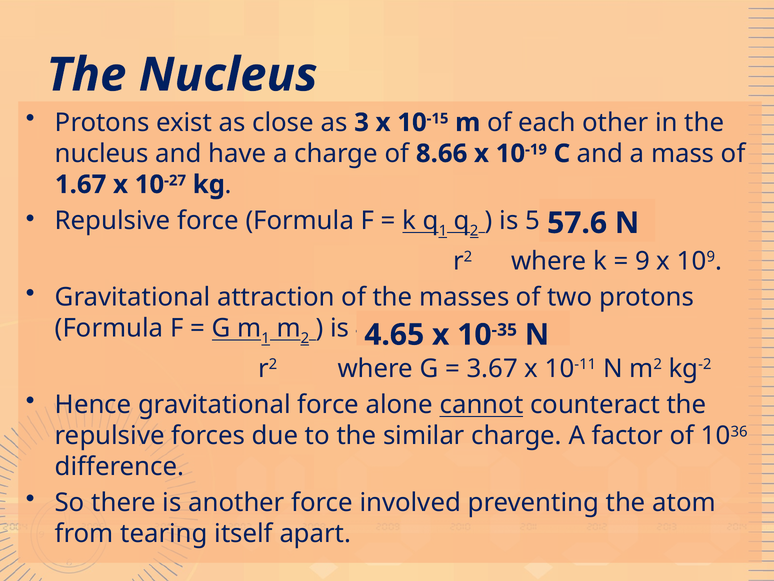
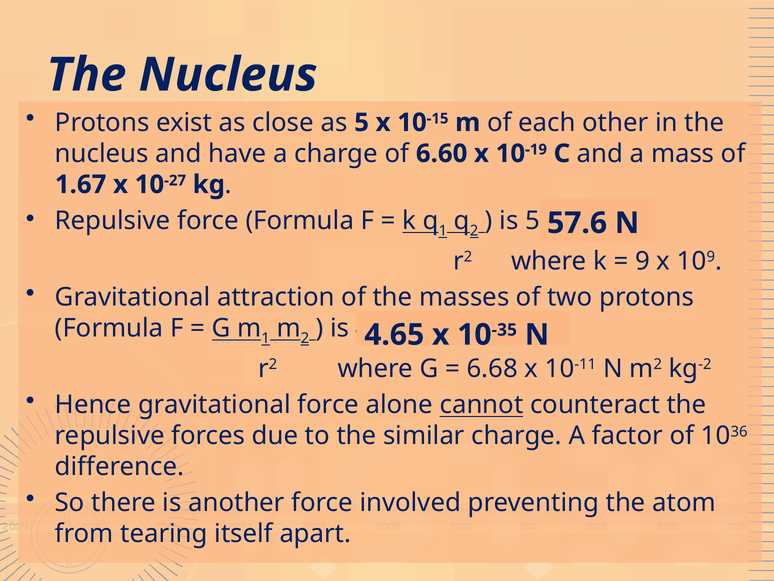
3: 3 -> 5 (362, 122)
8.66: 8.66 -> 6.60 (442, 153)
3.67: 3.67 -> 6.68 (492, 368)
